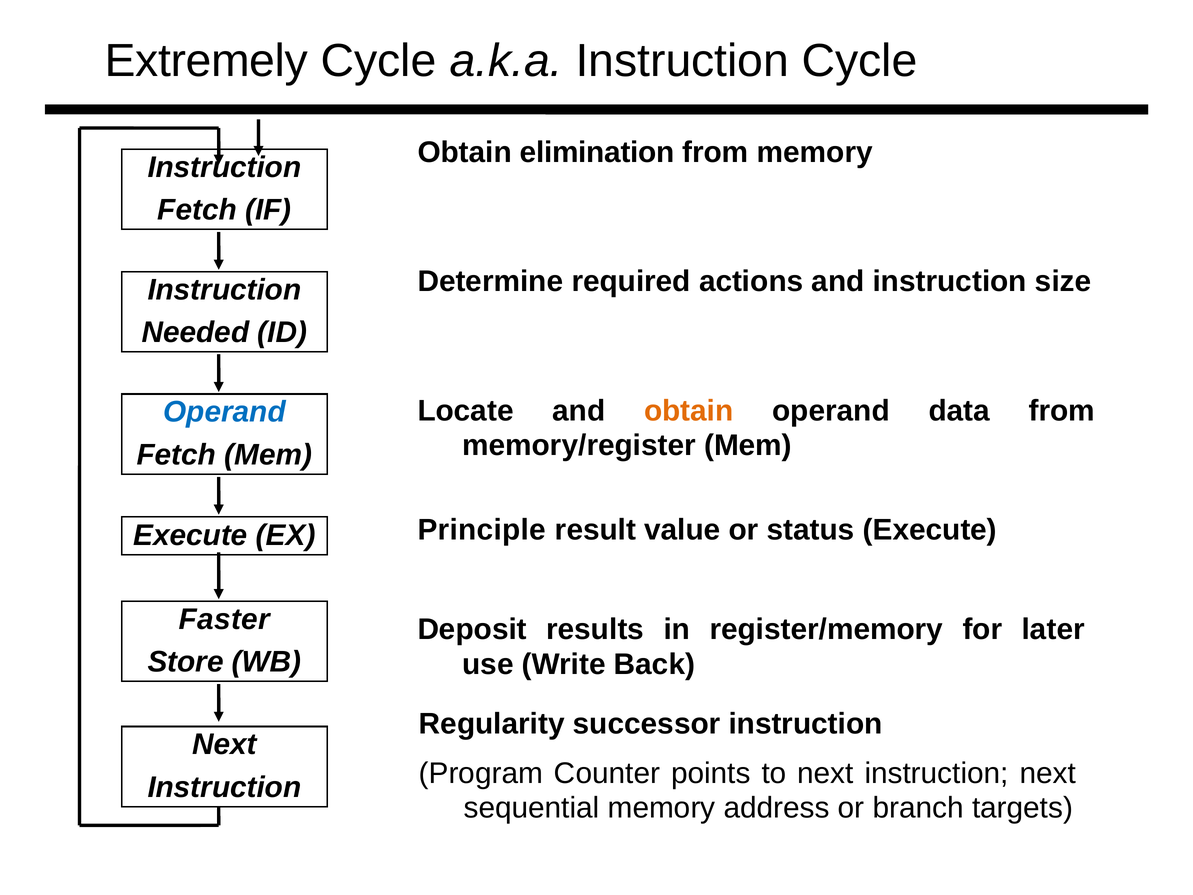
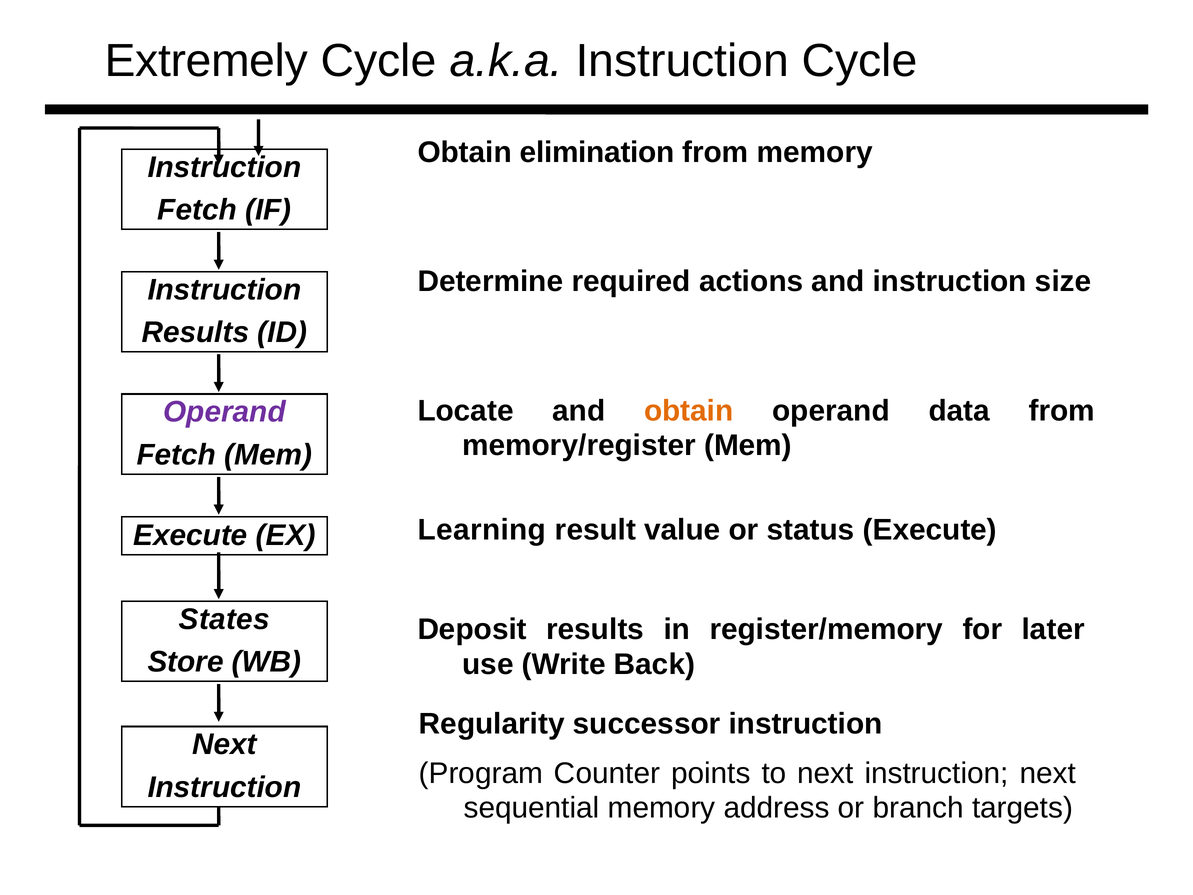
Needed: Needed -> Results (195, 333)
Operand colour: blue -> purple (224, 412)
Principle: Principle -> Learning (482, 530)
Faster: Faster -> States (224, 619)
